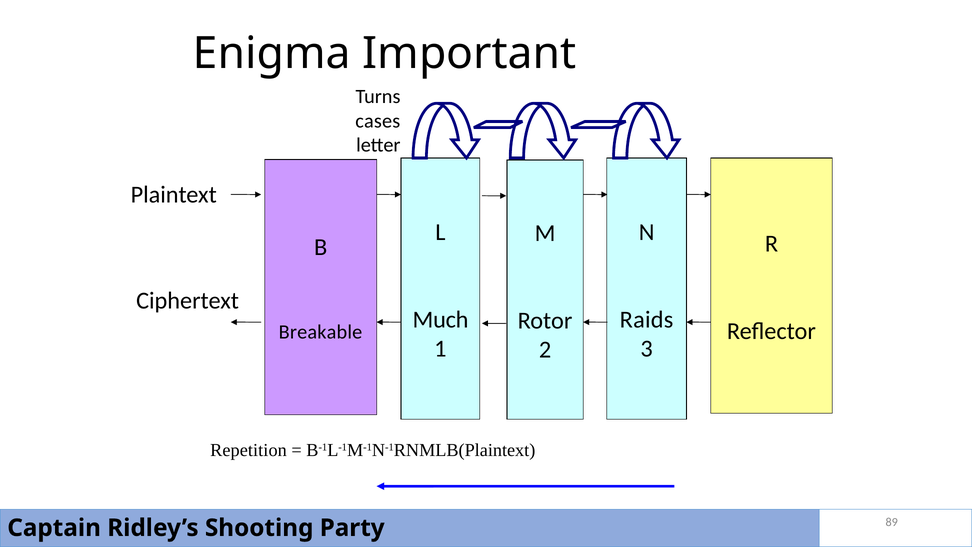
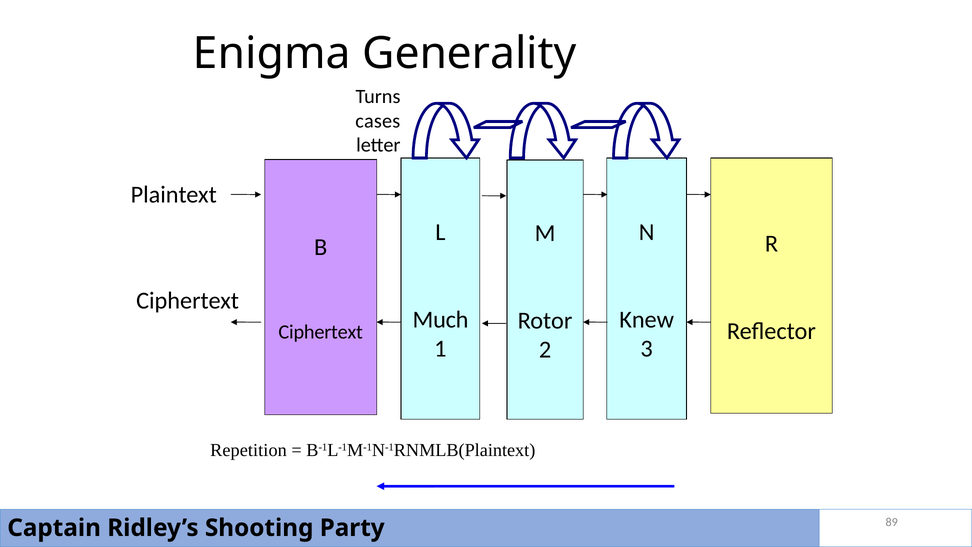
Important: Important -> Generality (469, 53)
Raids: Raids -> Knew (647, 319)
Breakable: Breakable -> Ciphertext (321, 332)
